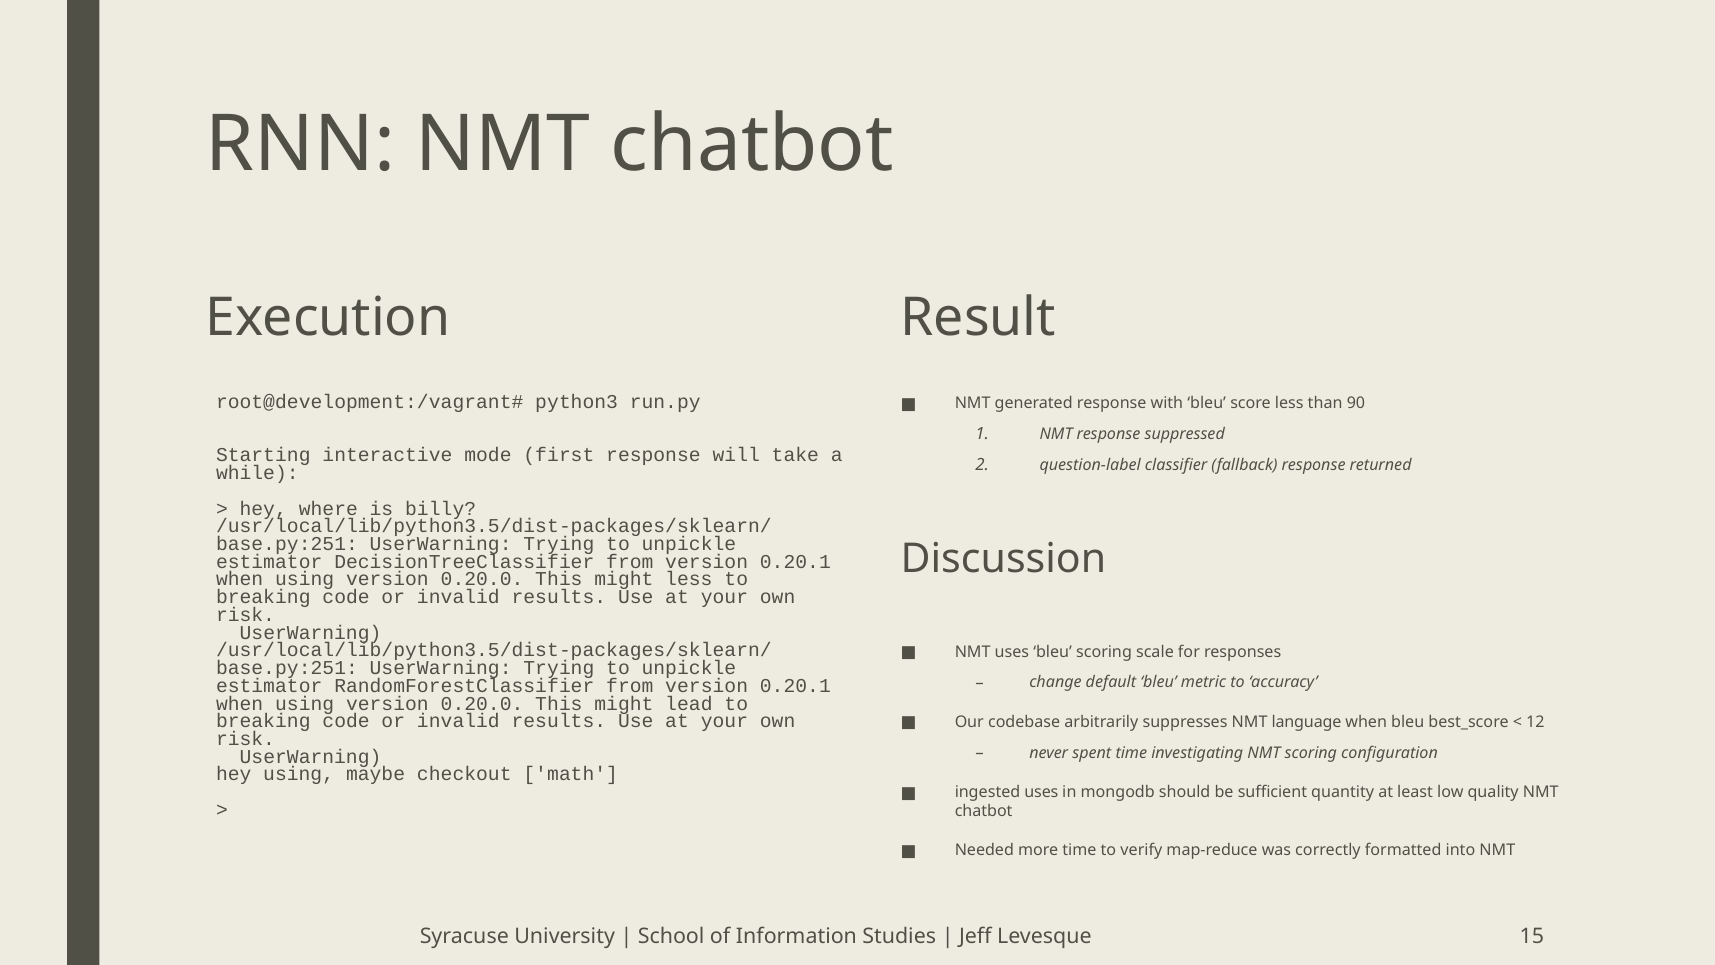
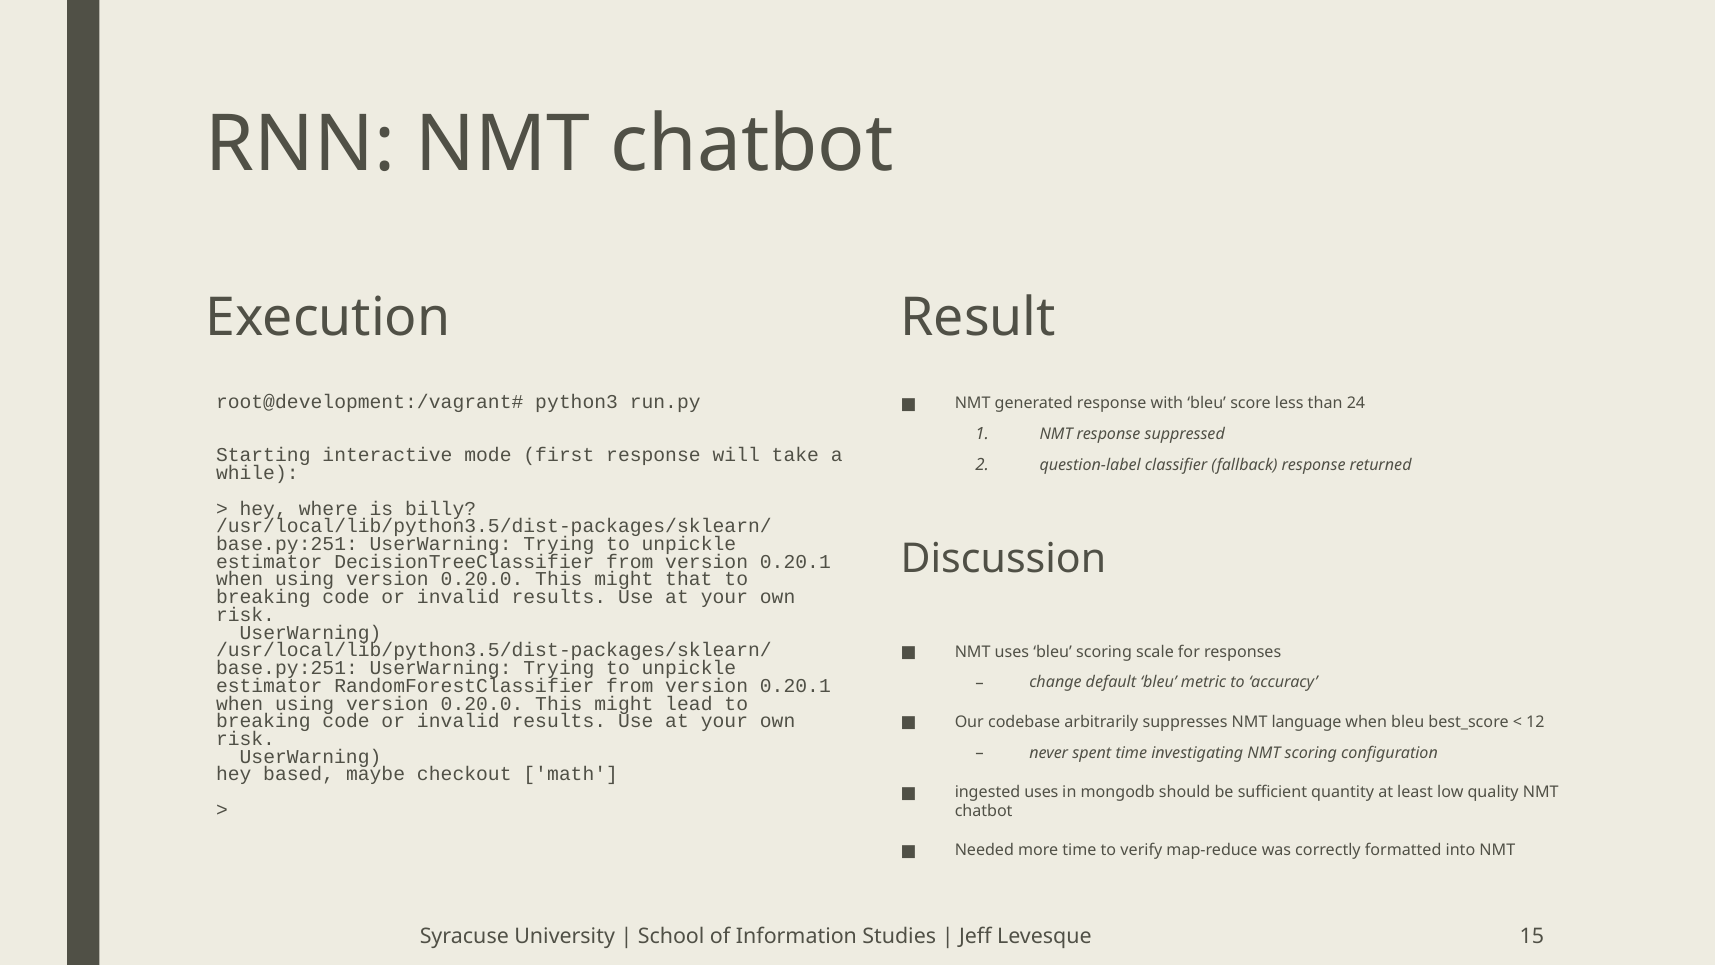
90: 90 -> 24 (1356, 404)
might less: less -> that (689, 579)
hey using: using -> based (299, 774)
